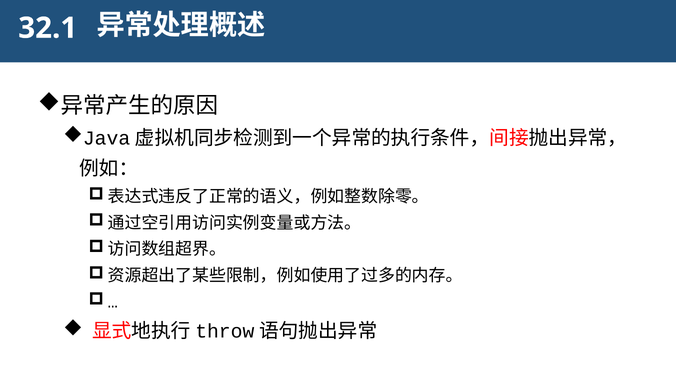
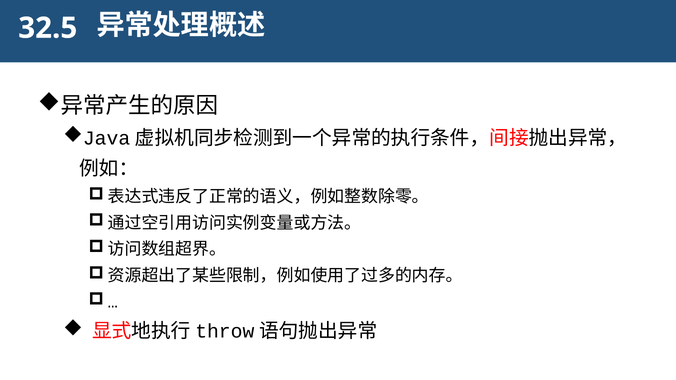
32.1: 32.1 -> 32.5 (48, 28)
